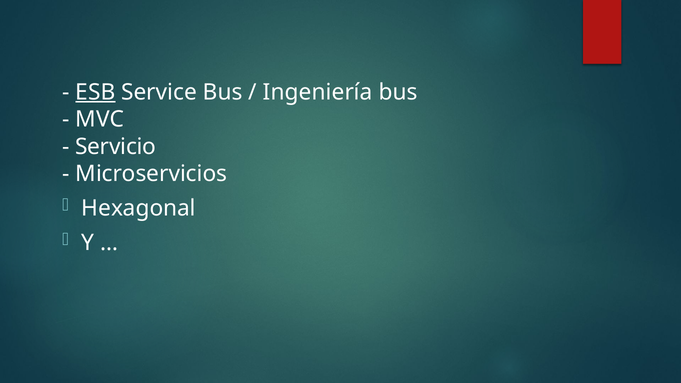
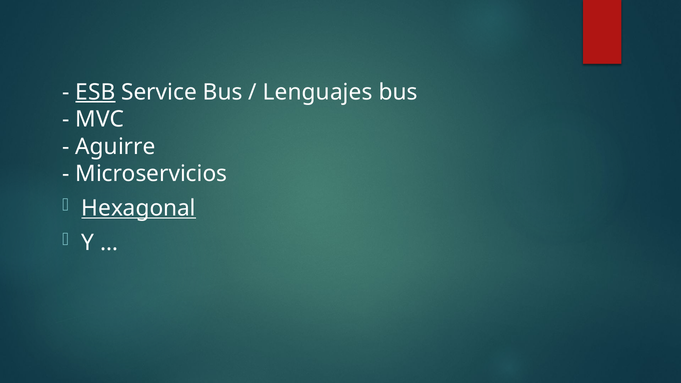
Ingeniería: Ingeniería -> Lenguajes (318, 92)
Servicio: Servicio -> Aguirre (115, 147)
Hexagonal underline: none -> present (139, 208)
